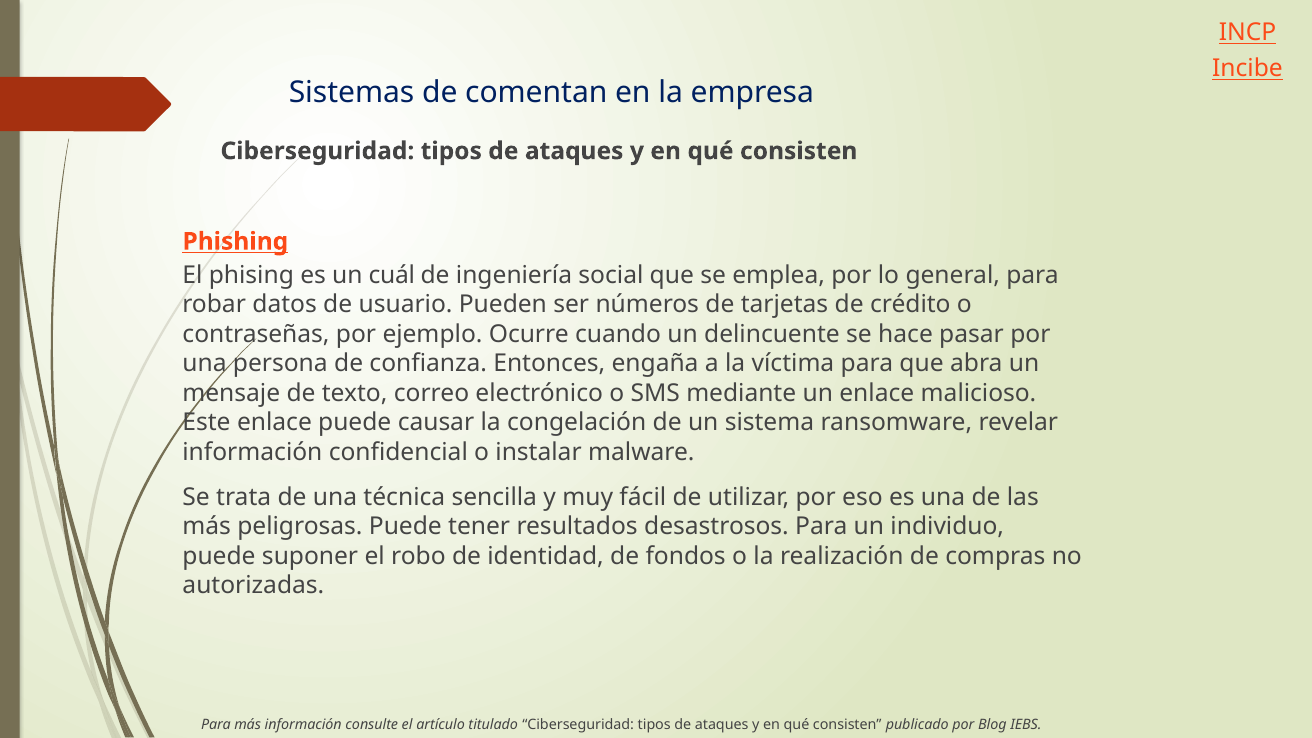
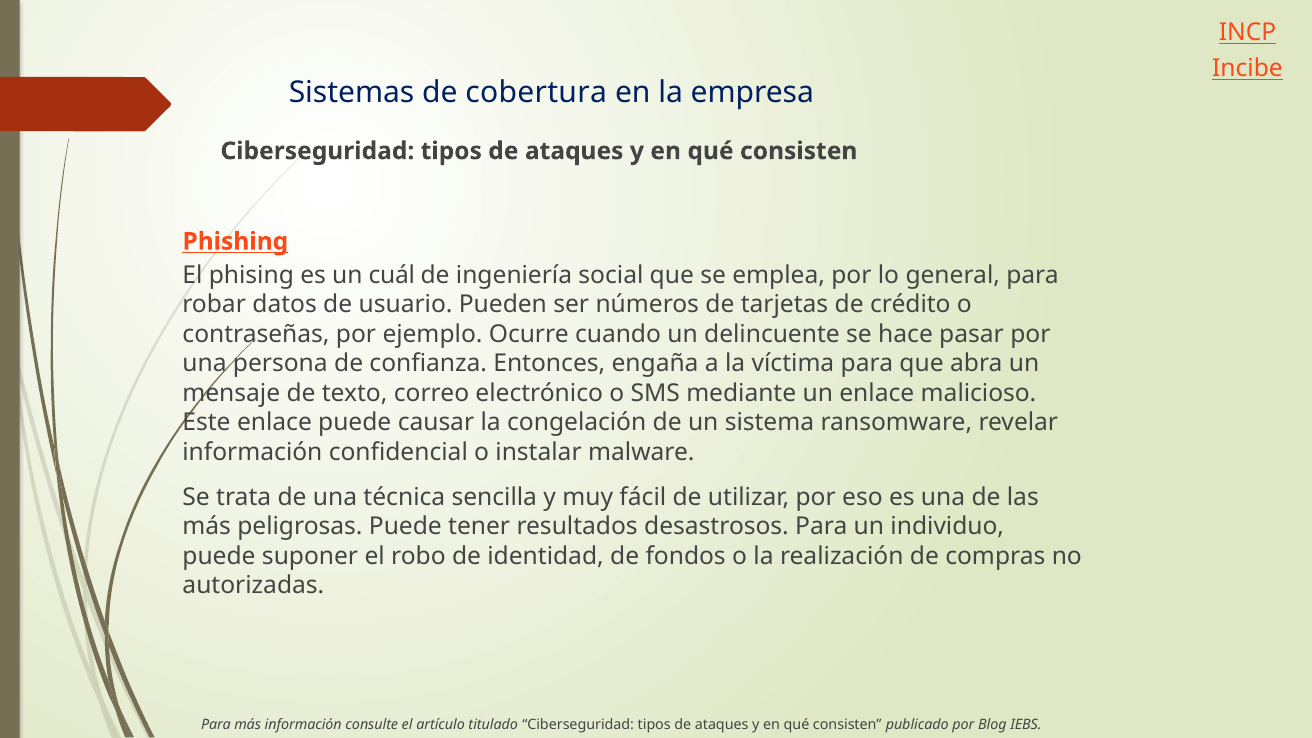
comentan: comentan -> cobertura (536, 92)
